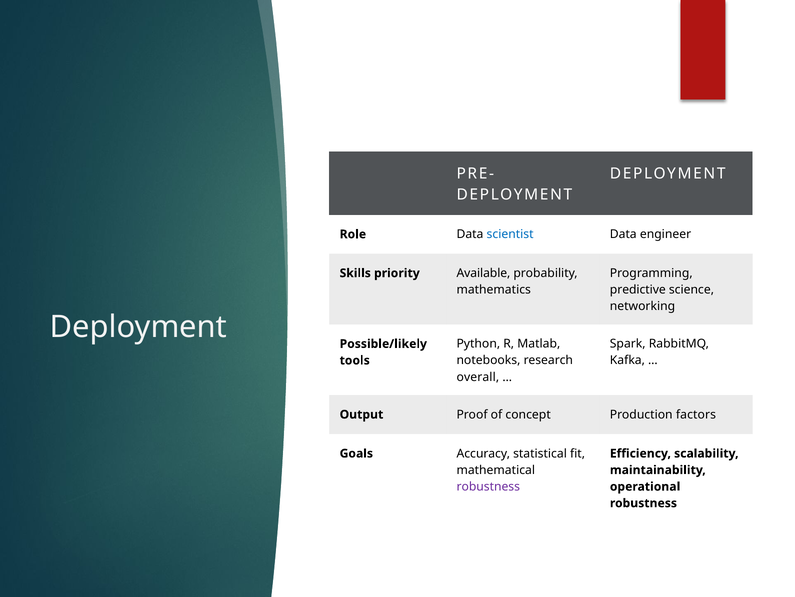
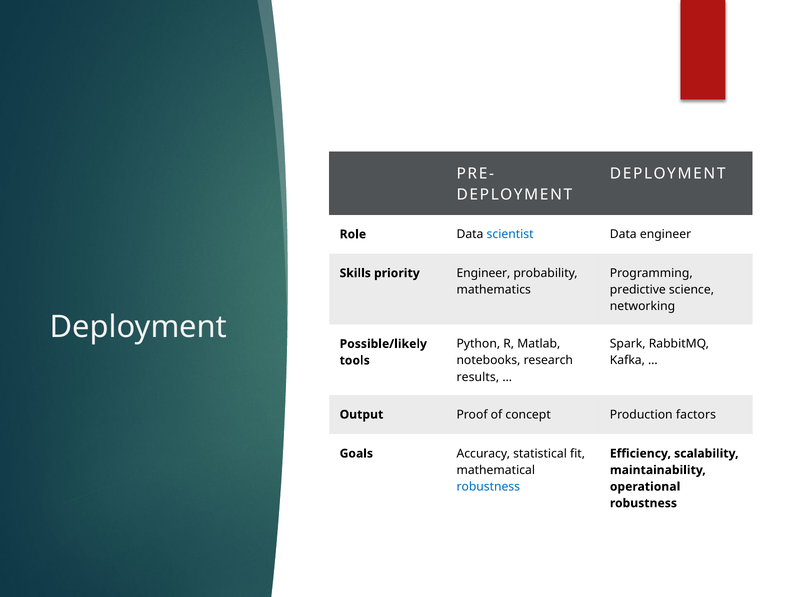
priority Available: Available -> Engineer (483, 273)
overall: overall -> results (478, 377)
robustness colour: purple -> blue (488, 486)
